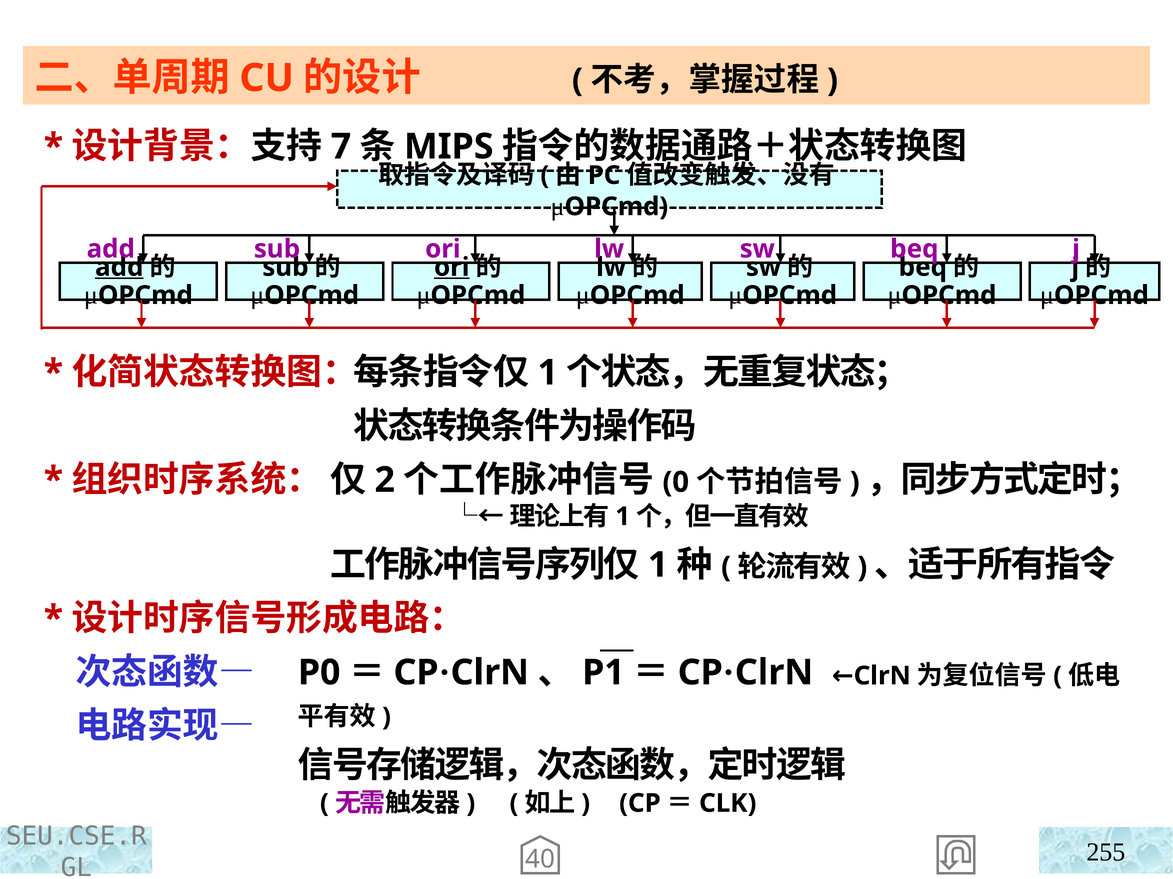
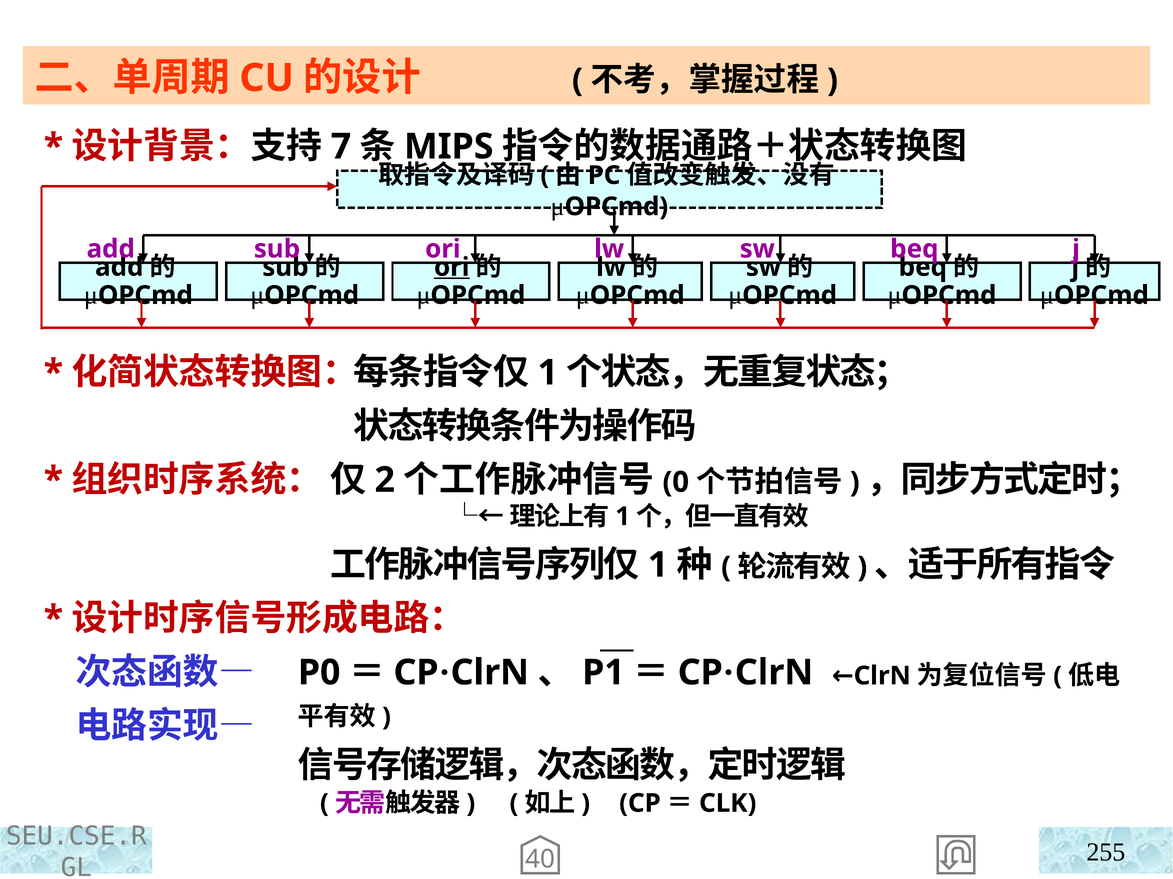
add underline: present -> none (119, 267)
